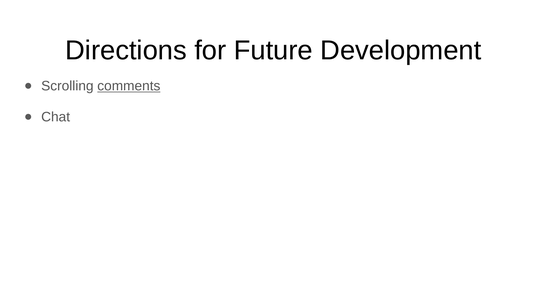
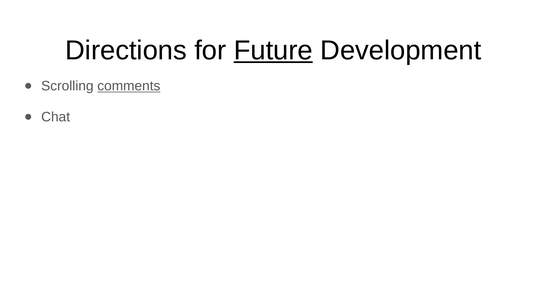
Future underline: none -> present (273, 50)
